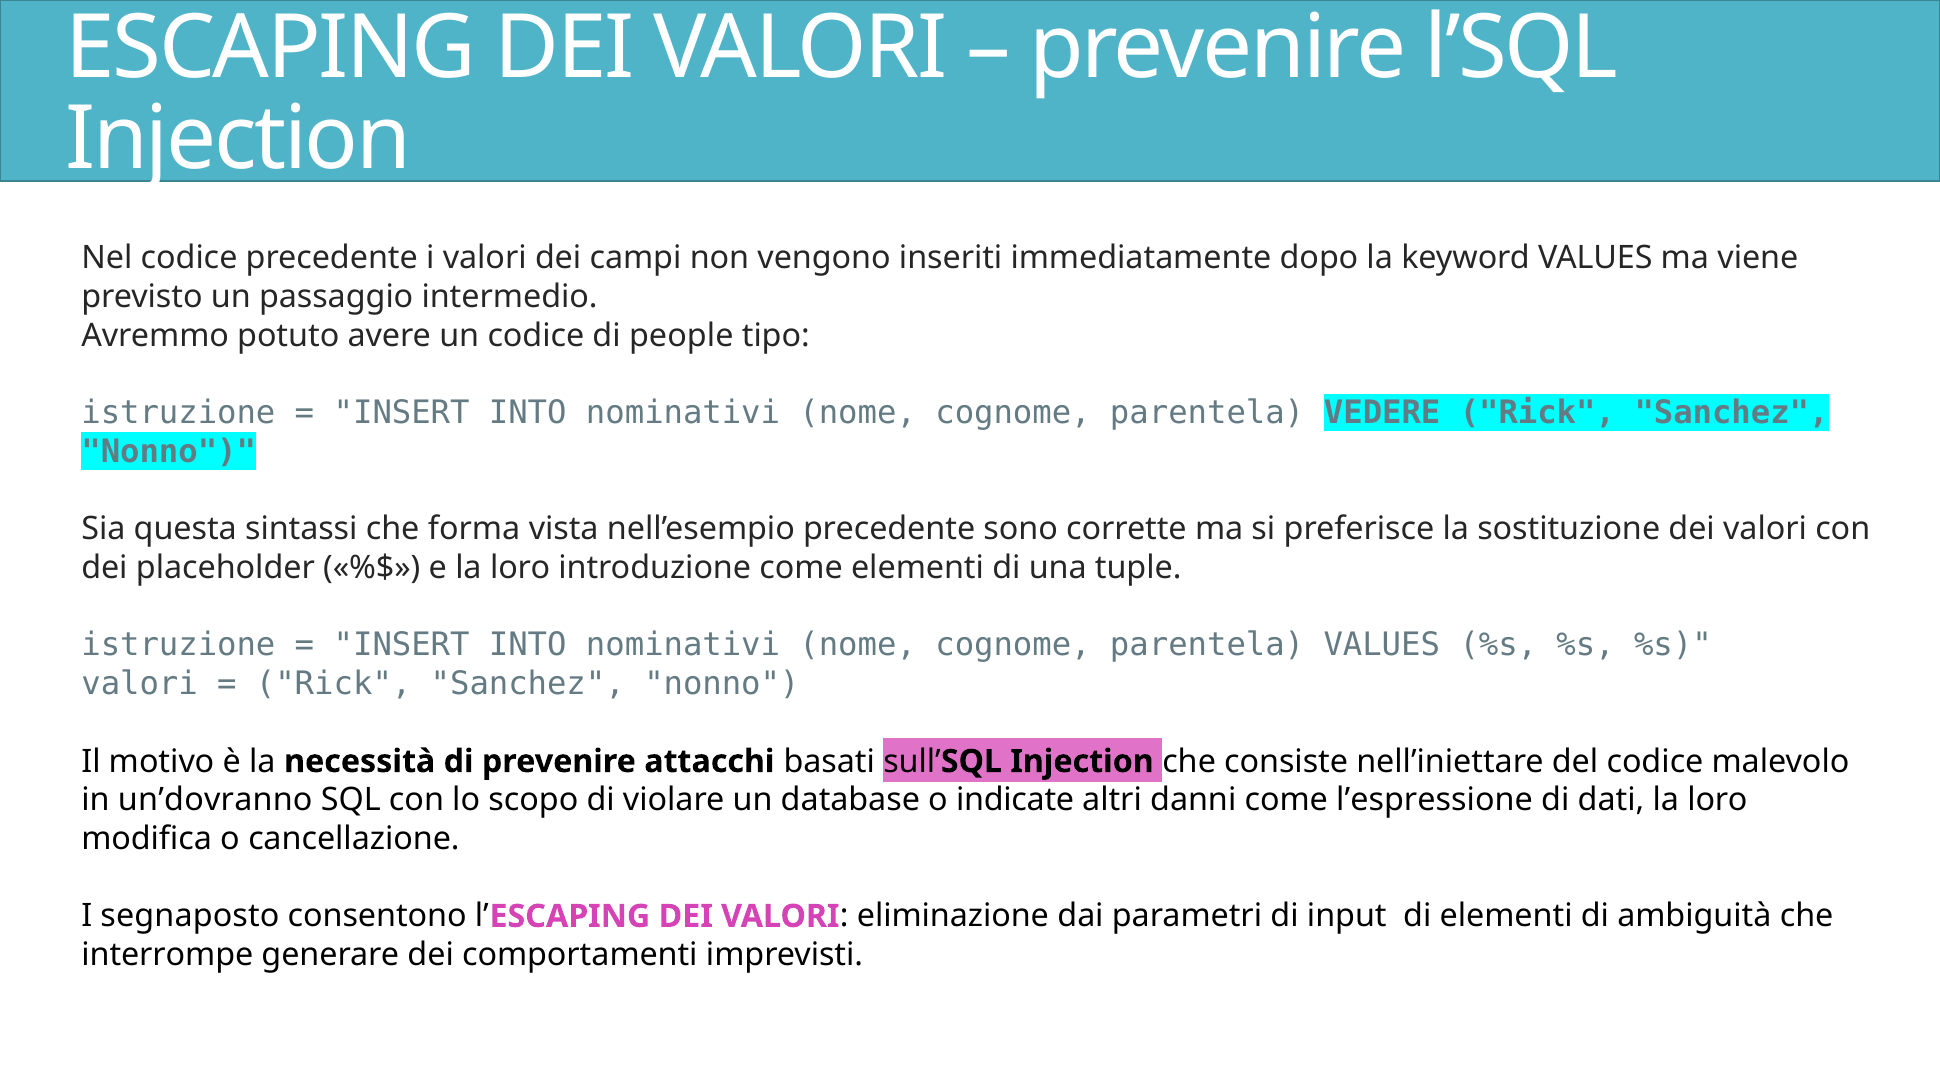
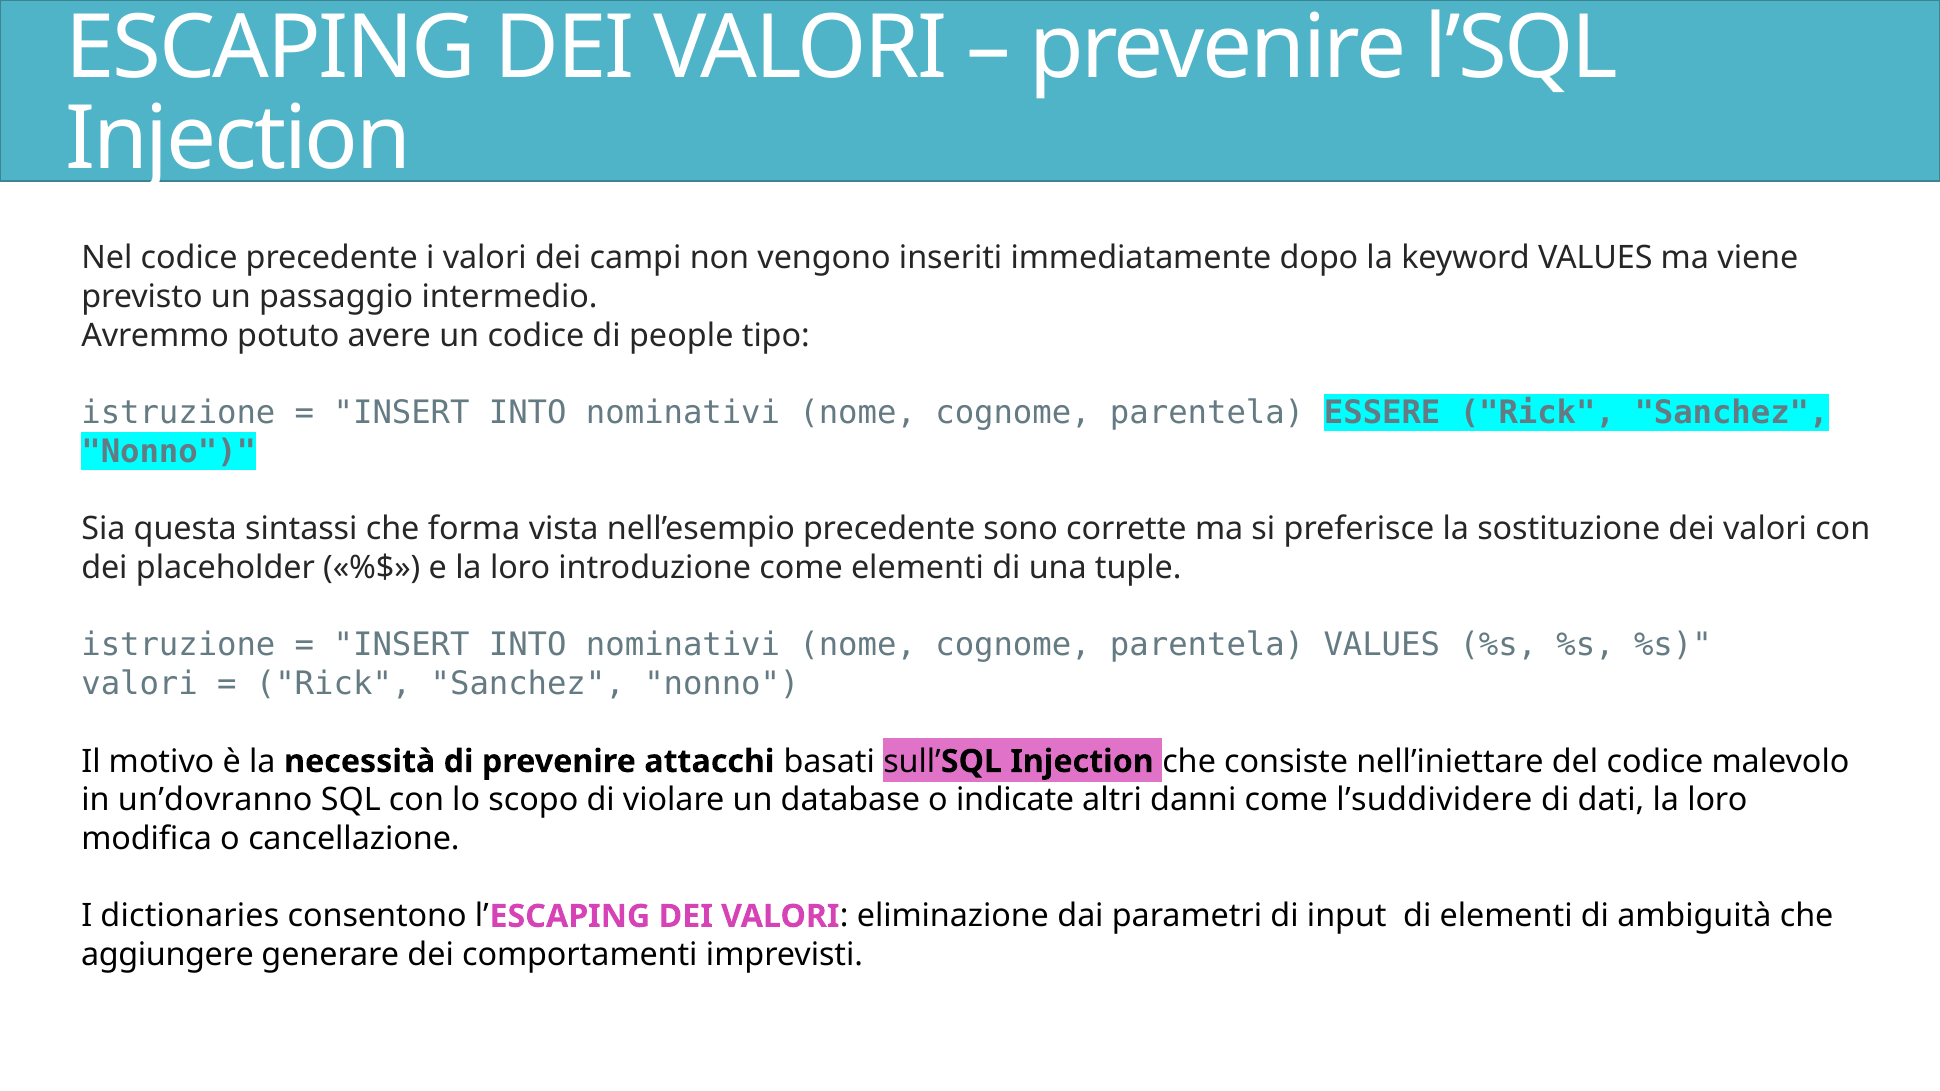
VEDERE: VEDERE -> ESSERE (1382, 413)
l’espressione: l’espressione -> l’suddividere (1434, 800)
segnaposto: segnaposto -> dictionaries (190, 917)
interrompe: interrompe -> aggiungere (167, 955)
